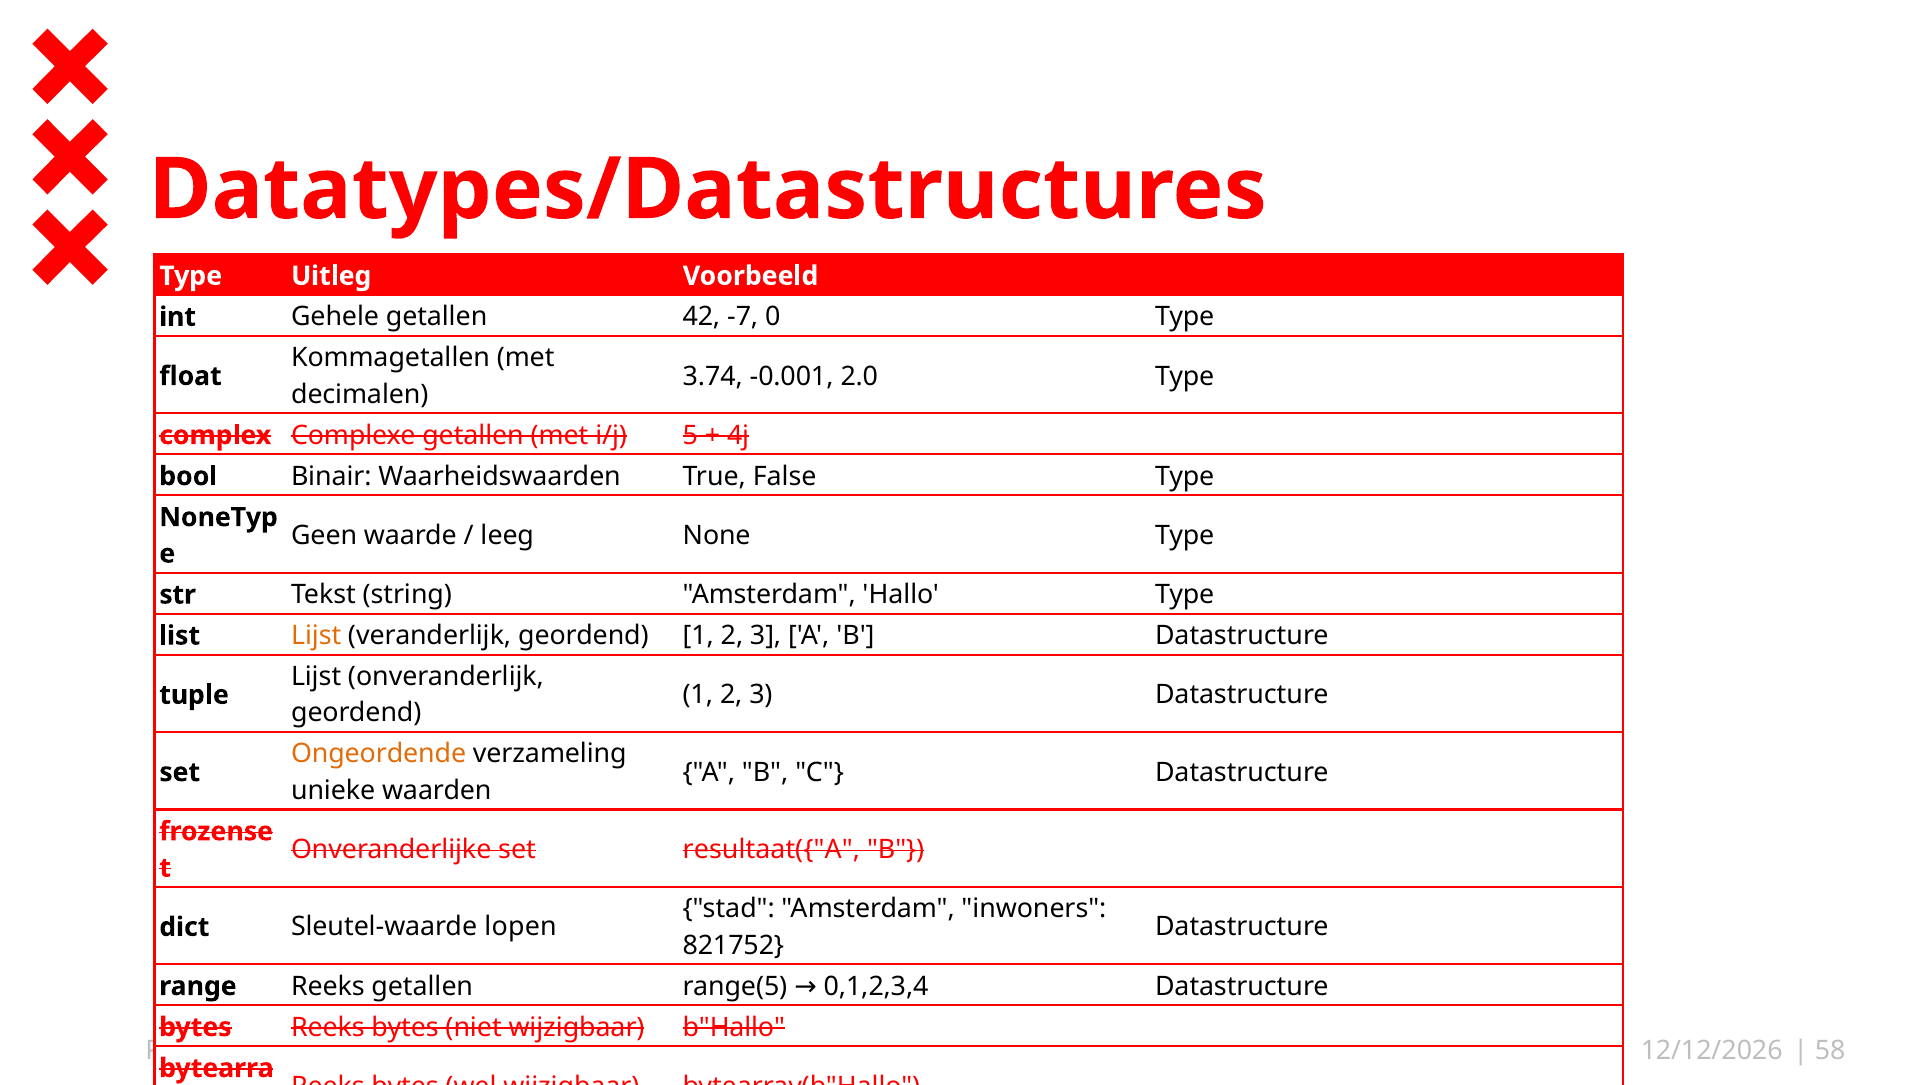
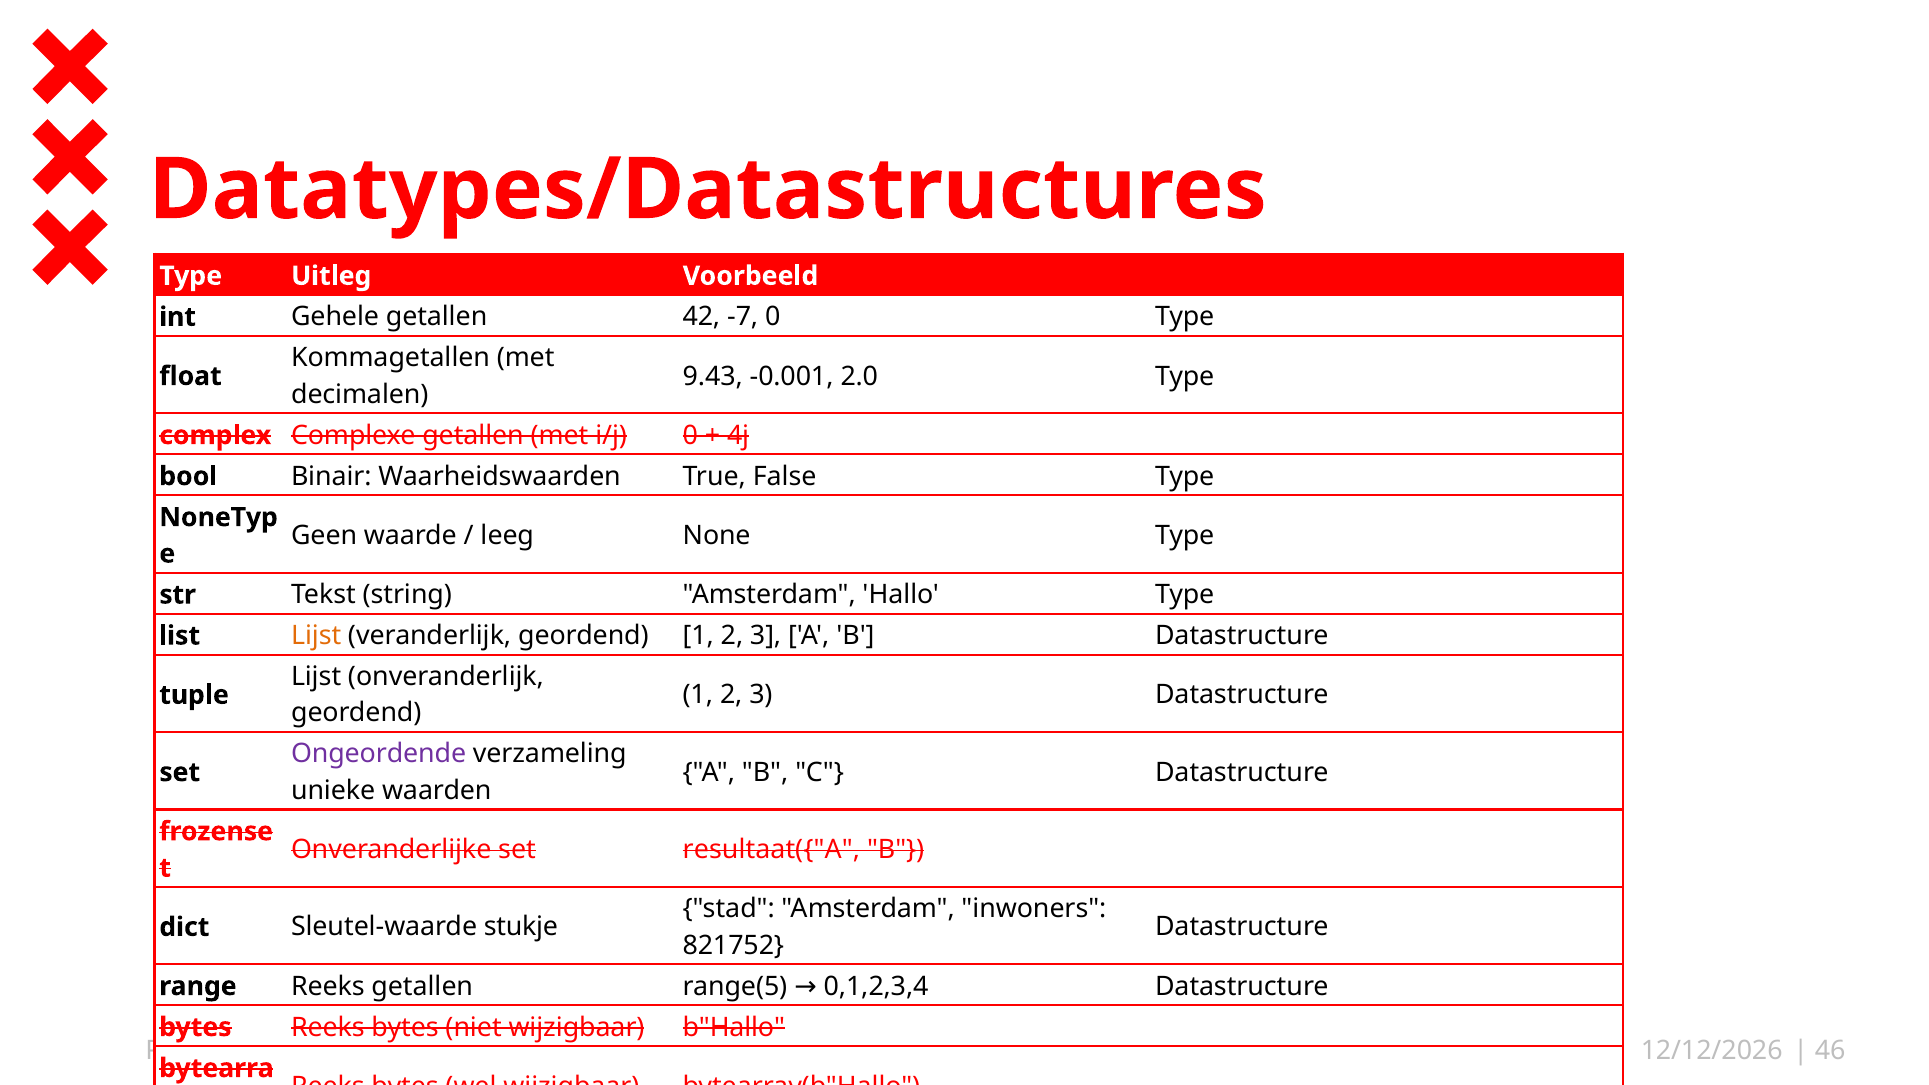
3.74: 3.74 -> 9.43 (713, 376)
i/j 5: 5 -> 0 (690, 435)
Ongeordende colour: orange -> purple (379, 754)
lopen: lopen -> stukje (521, 927)
58: 58 -> 46 (1830, 1050)
